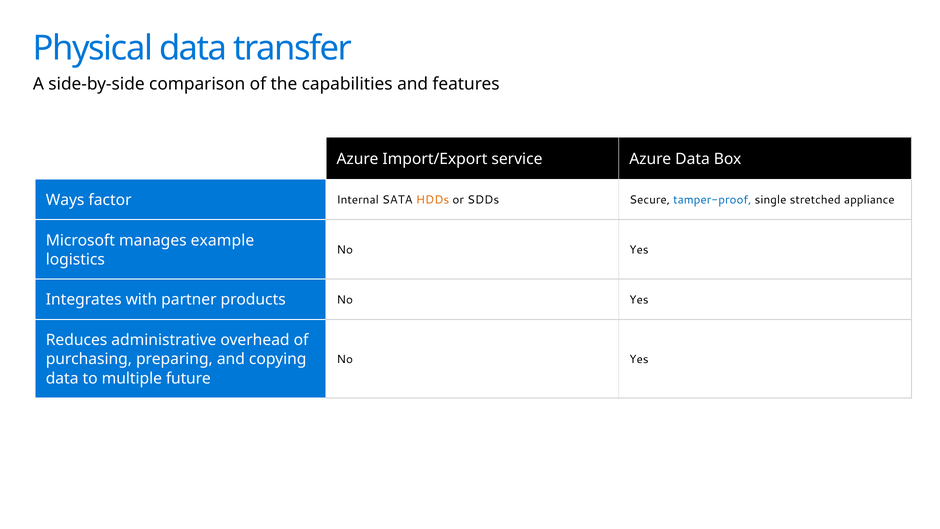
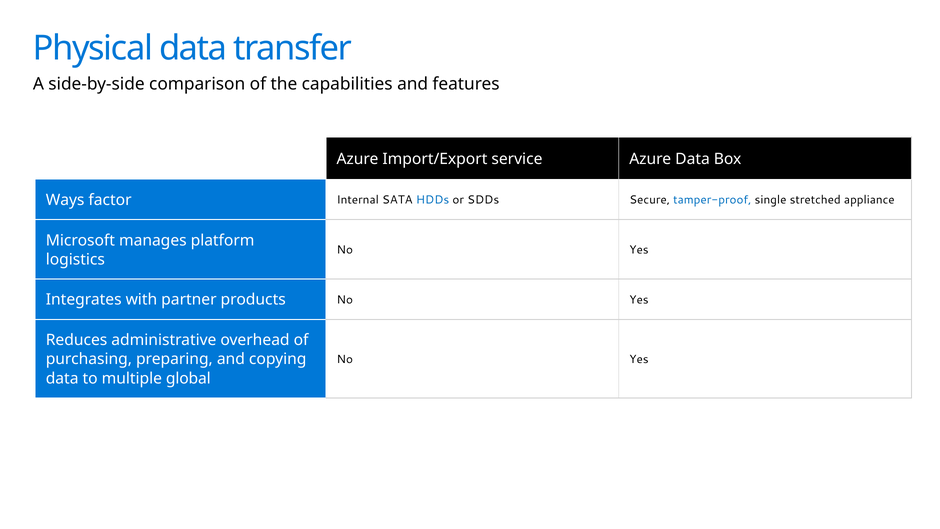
HDDs colour: orange -> blue (433, 200)
example: example -> platform (223, 240)
future: future -> global (188, 378)
